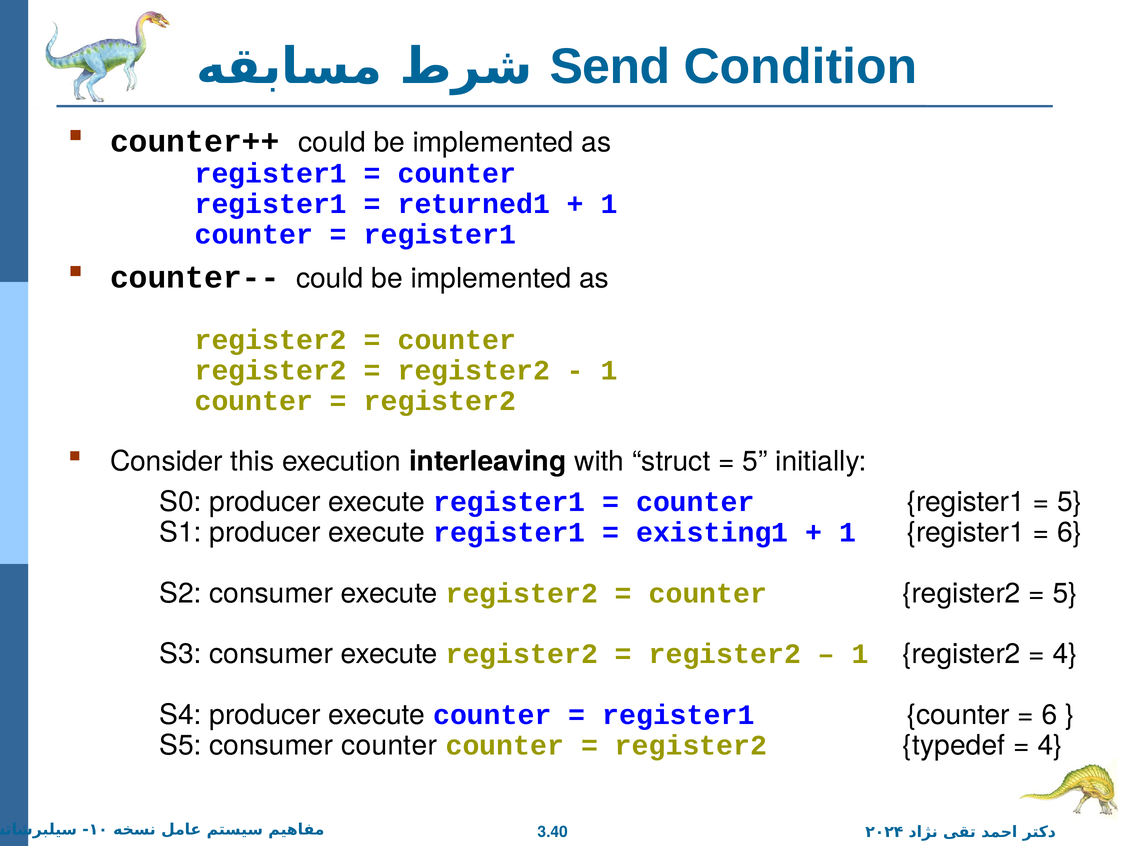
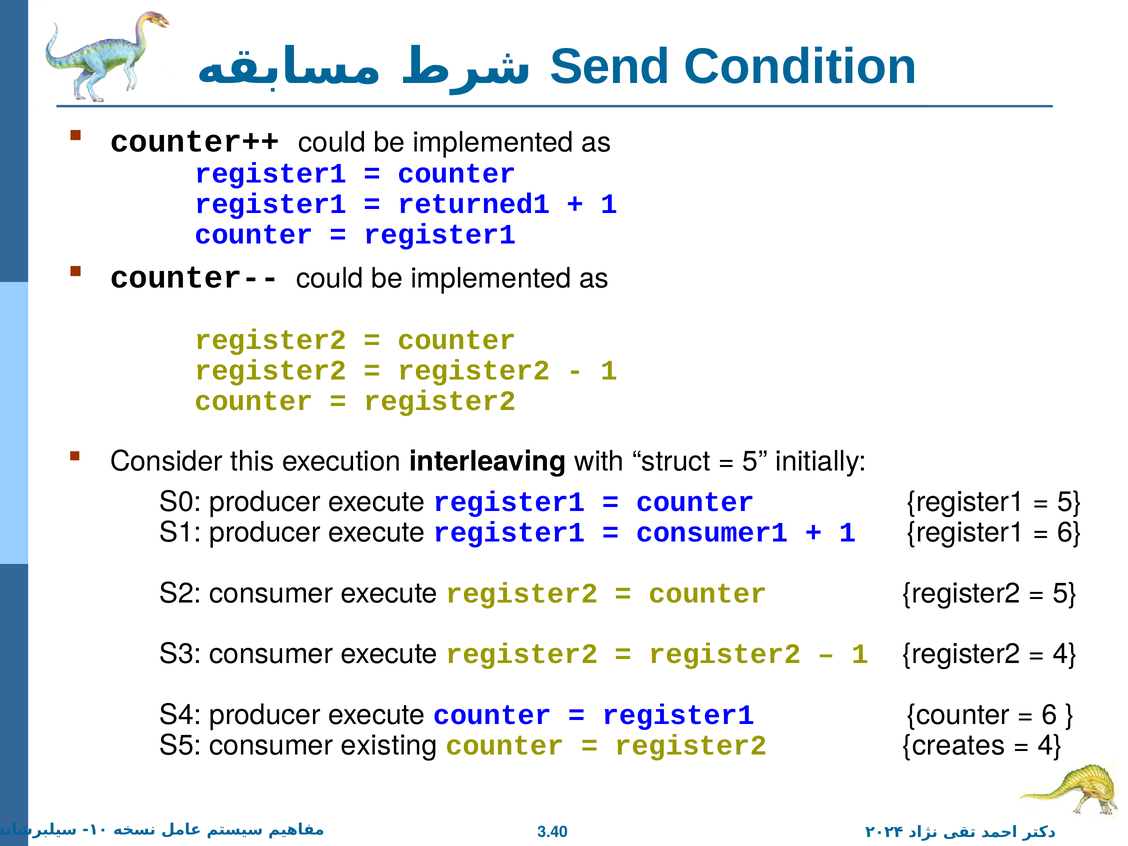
existing1: existing1 -> consumer1 (712, 532)
consumer counter: counter -> existing (389, 746)
typedef: typedef -> creates (954, 746)
